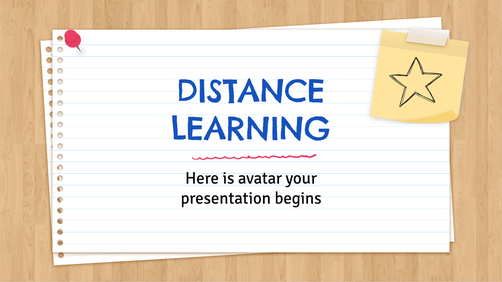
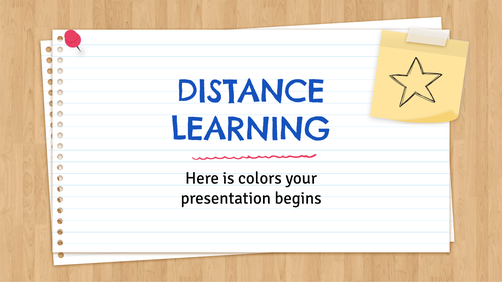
avatar: avatar -> colors (260, 178)
